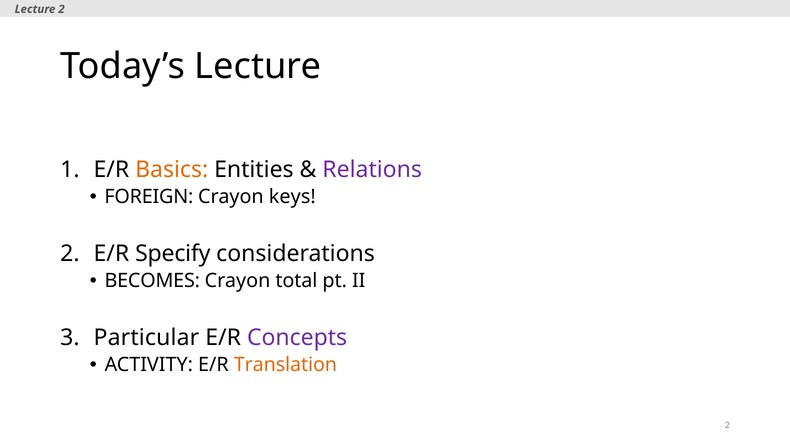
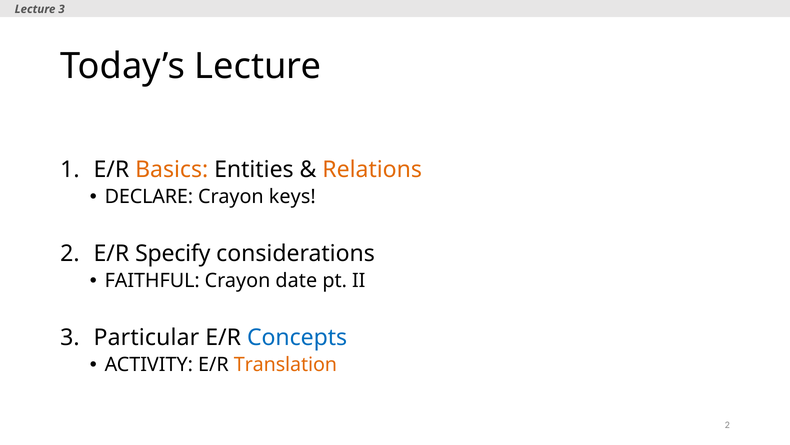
Lecture 2: 2 -> 3 (62, 9)
Relations colour: purple -> orange (372, 169)
FOREIGN: FOREIGN -> DECLARE (149, 197)
BECOMES: BECOMES -> FAITHFUL (152, 281)
total: total -> date (296, 281)
Concepts colour: purple -> blue (297, 337)
